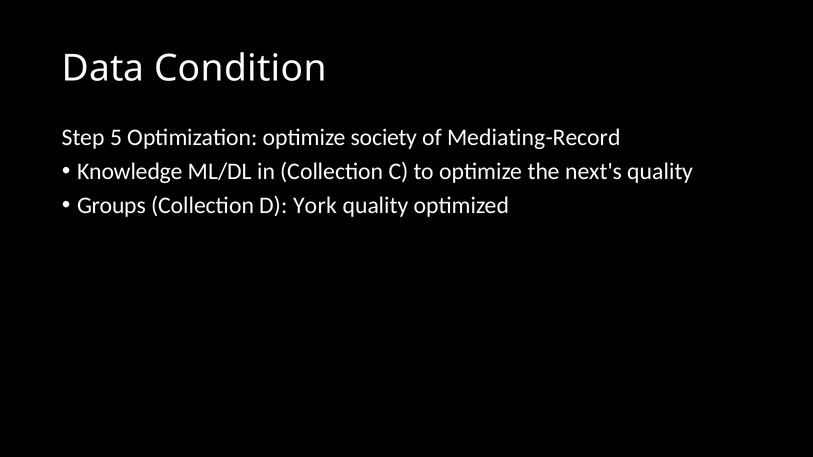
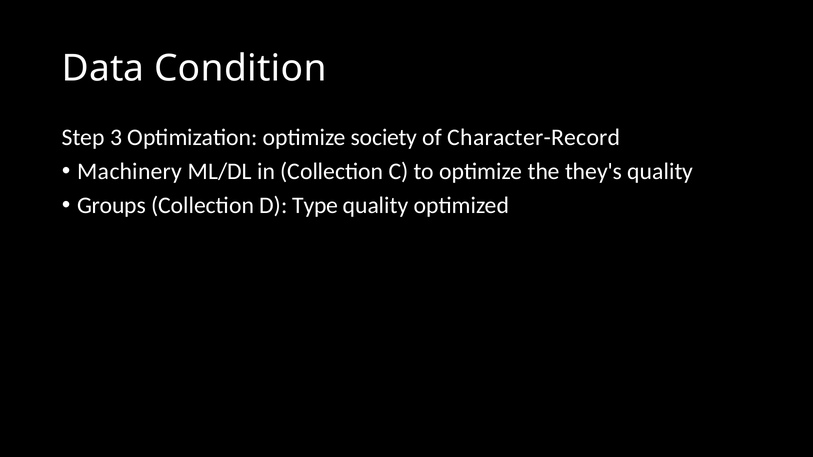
5: 5 -> 3 (116, 137)
Mediating-Record: Mediating-Record -> Character-Record (534, 137)
Knowledge: Knowledge -> Machinery (130, 172)
next's: next's -> they's (594, 172)
York: York -> Type (315, 206)
